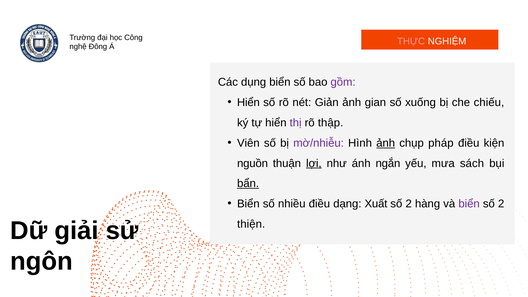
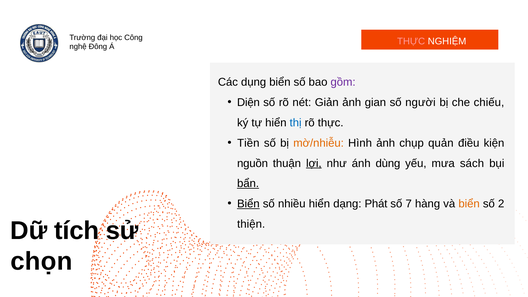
Hiển: Hiển -> Diện (248, 103)
xuống: xuống -> người (420, 103)
thị colour: purple -> blue (296, 123)
rõ thập: thập -> thực (331, 123)
Viên: Viên -> Tiền (248, 143)
mờ/nhiễu colour: purple -> orange (319, 143)
ảnh underline: present -> none (386, 143)
pháp: pháp -> quản (441, 143)
ngắn: ngắn -> dùng (388, 163)
Biển underline: none -> present (248, 204)
nhiều điều: điều -> hiển (319, 204)
Xuất: Xuất -> Phát (376, 204)
2: 2 -> 7 (409, 204)
biển colour: purple -> orange (469, 204)
giải: giải -> tích (77, 231)
ngôn: ngôn -> chọn (41, 261)
